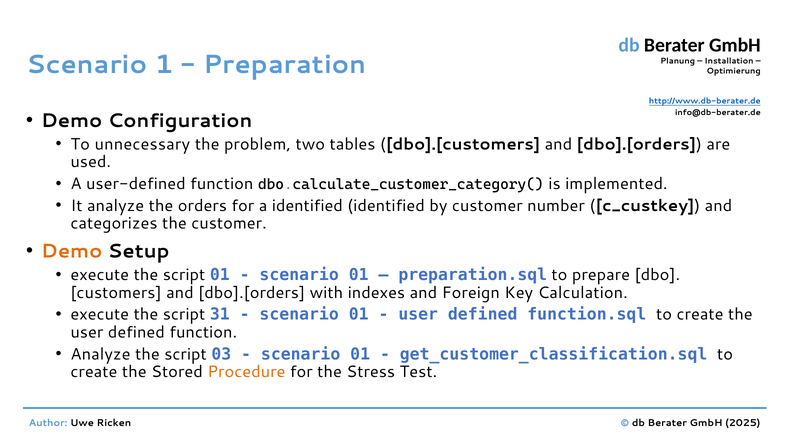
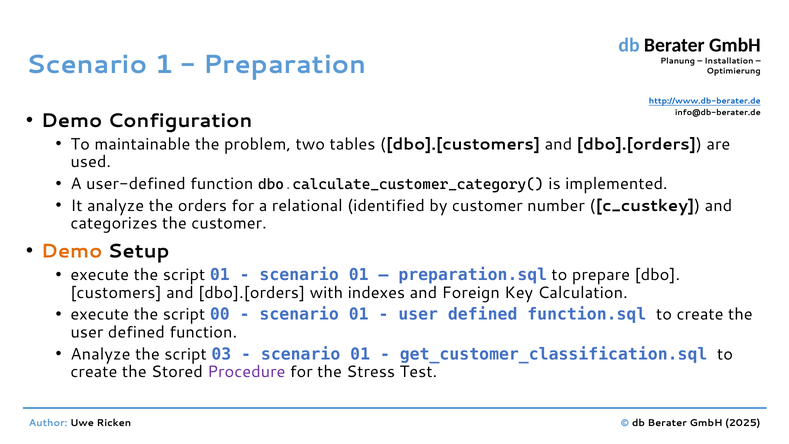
unnecessary: unnecessary -> maintainable (142, 144)
a identified: identified -> relational (307, 206)
31: 31 -> 00 (220, 314)
Procedure colour: orange -> purple (246, 372)
